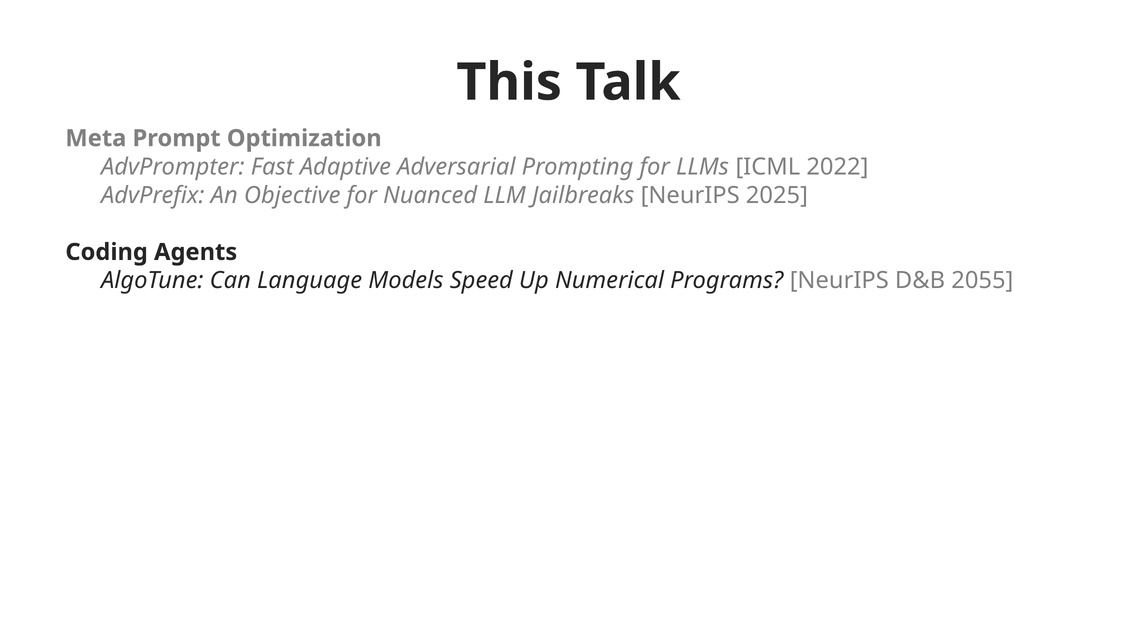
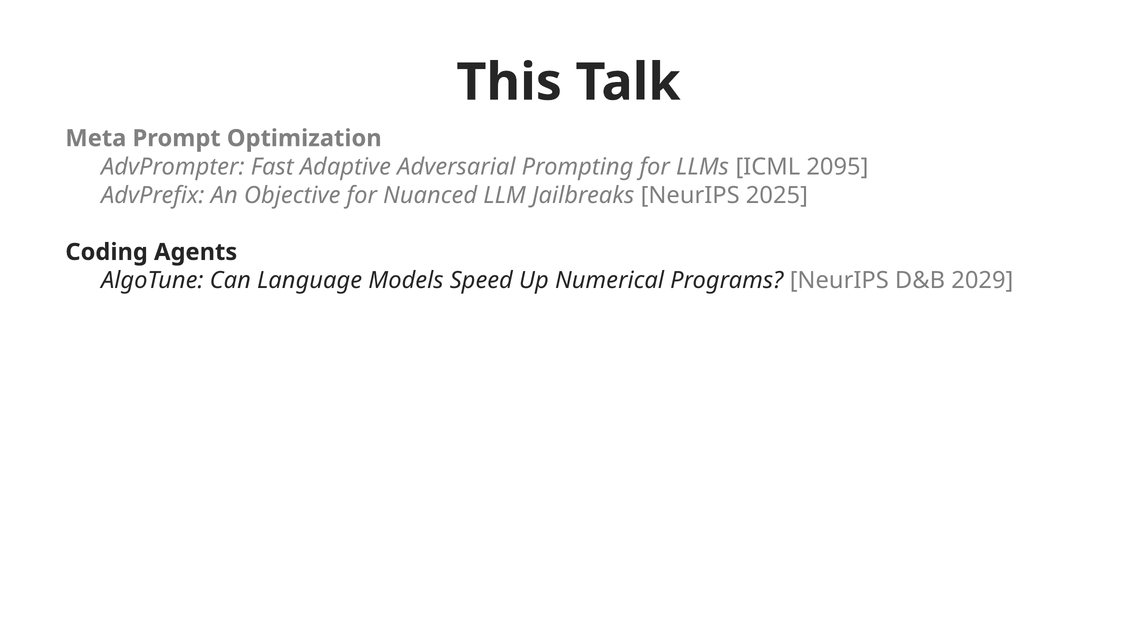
2022: 2022 -> 2095 (837, 167)
2055: 2055 -> 2029 (982, 281)
